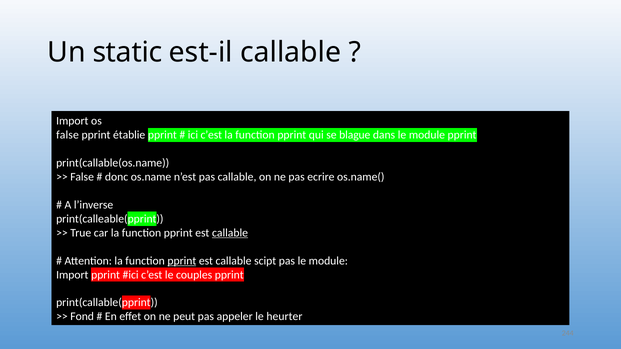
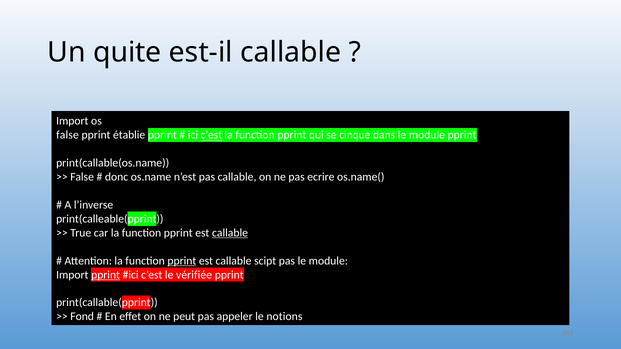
static: static -> quite (127, 52)
c’est underline: none -> present (211, 135)
blague: blague -> cinque (355, 135)
pprint underline: none -> present (106, 275)
couples: couples -> vérifiée (194, 275)
heurter: heurter -> notions (284, 317)
